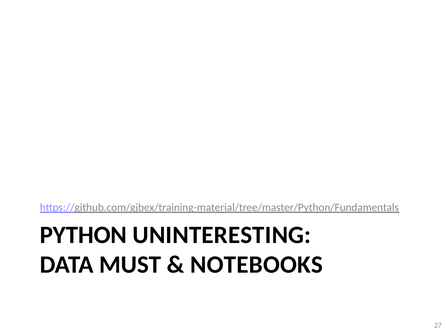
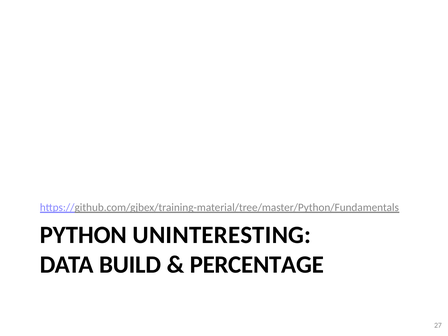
MUST: MUST -> BUILD (130, 265)
NOTEBOOKS: NOTEBOOKS -> PERCENTAGE (257, 265)
